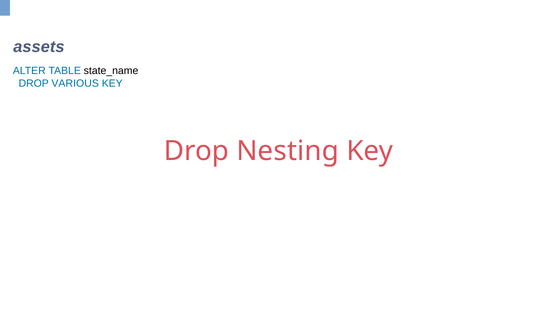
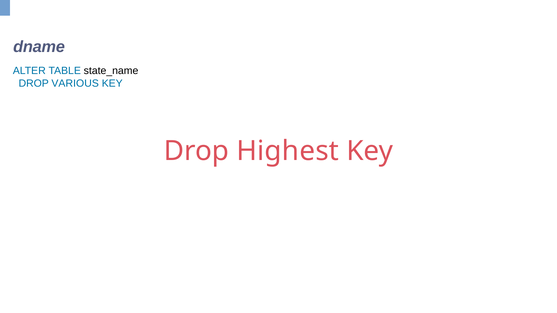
assets: assets -> dname (39, 47)
Nesting: Nesting -> Highest (288, 151)
